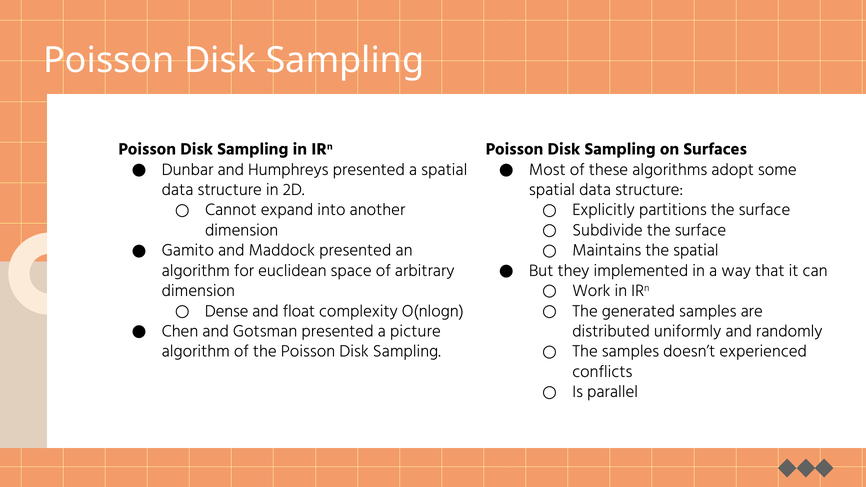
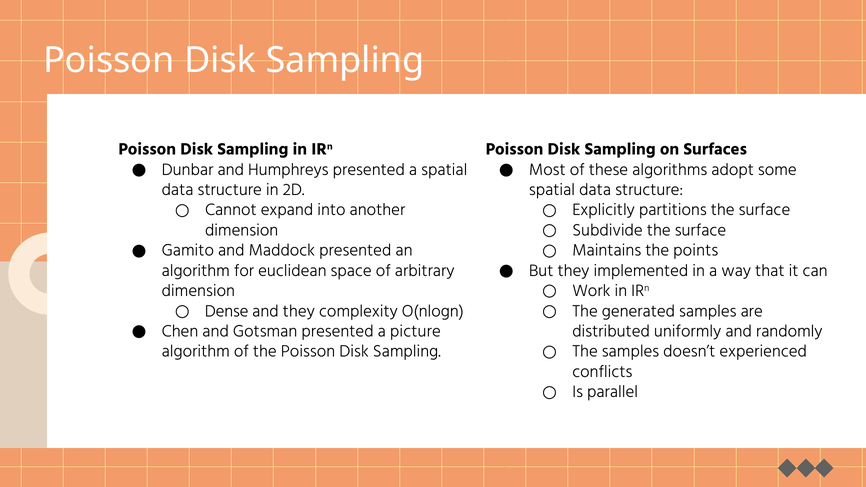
the spatial: spatial -> points (696, 250)
and float: float -> they (299, 311)
